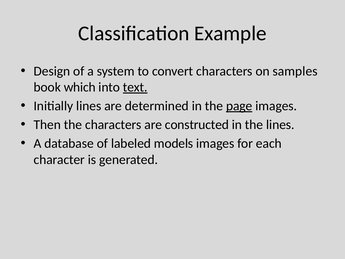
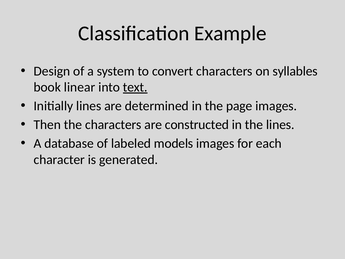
samples: samples -> syllables (295, 71)
which: which -> linear (80, 87)
page underline: present -> none (239, 106)
